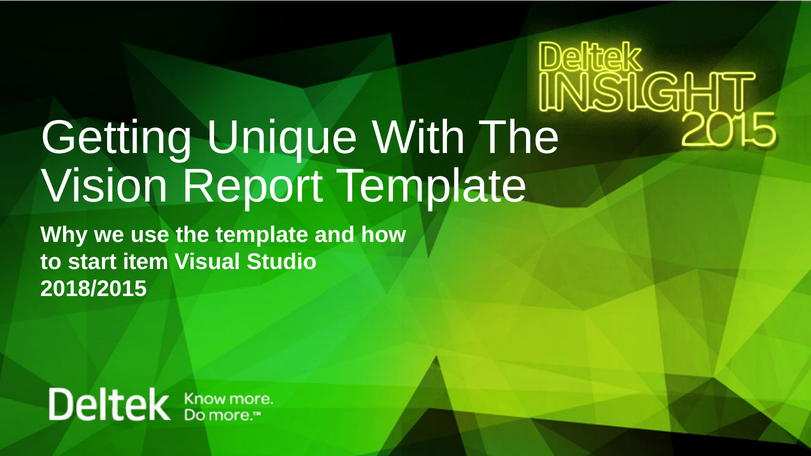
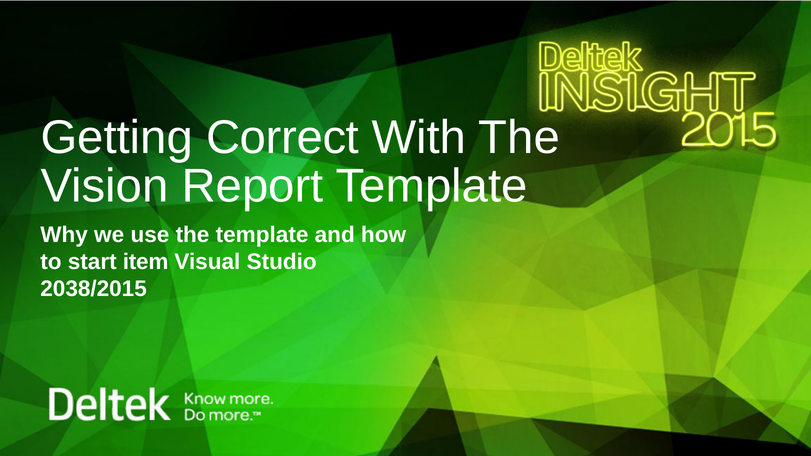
Unique: Unique -> Correct (283, 138)
2018/2015: 2018/2015 -> 2038/2015 (94, 289)
